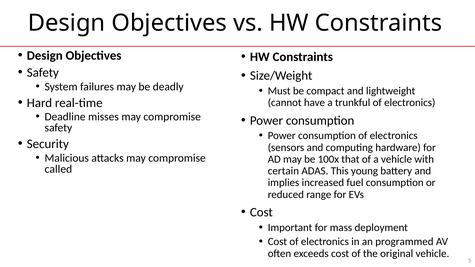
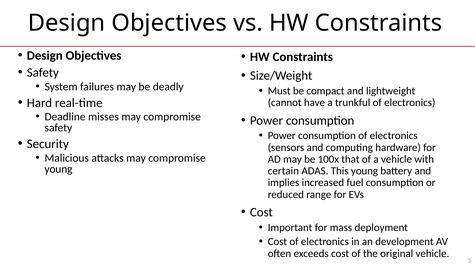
called: called -> young (58, 169)
programmed: programmed -> development (404, 242)
